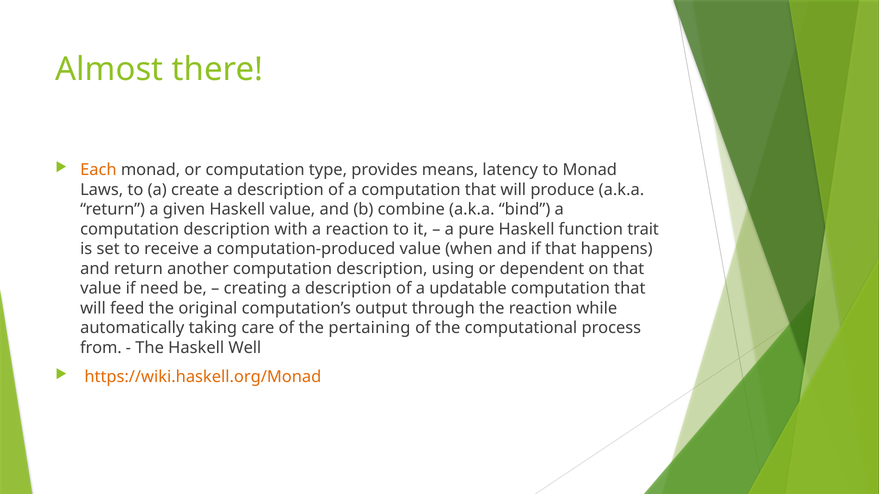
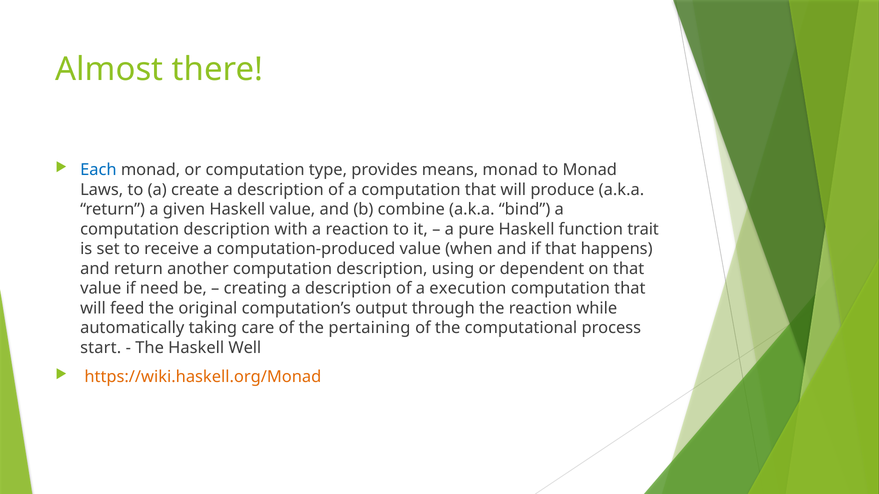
Each colour: orange -> blue (98, 170)
means latency: latency -> monad (510, 170)
updatable: updatable -> execution (468, 289)
from: from -> start (101, 348)
